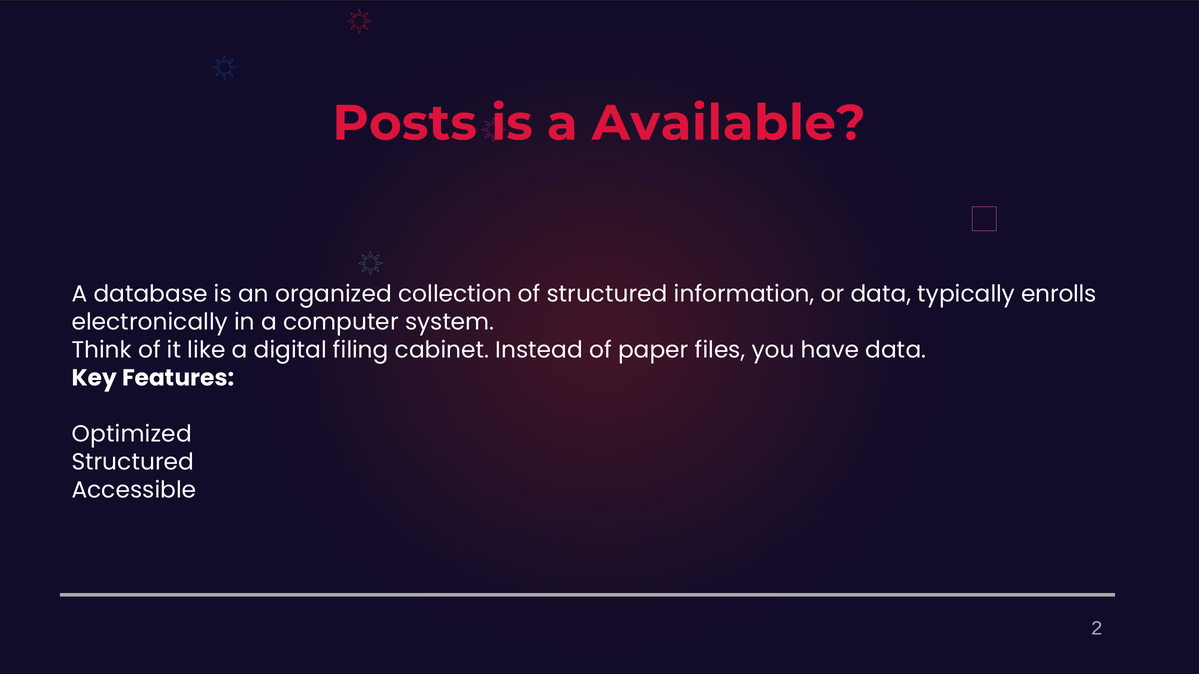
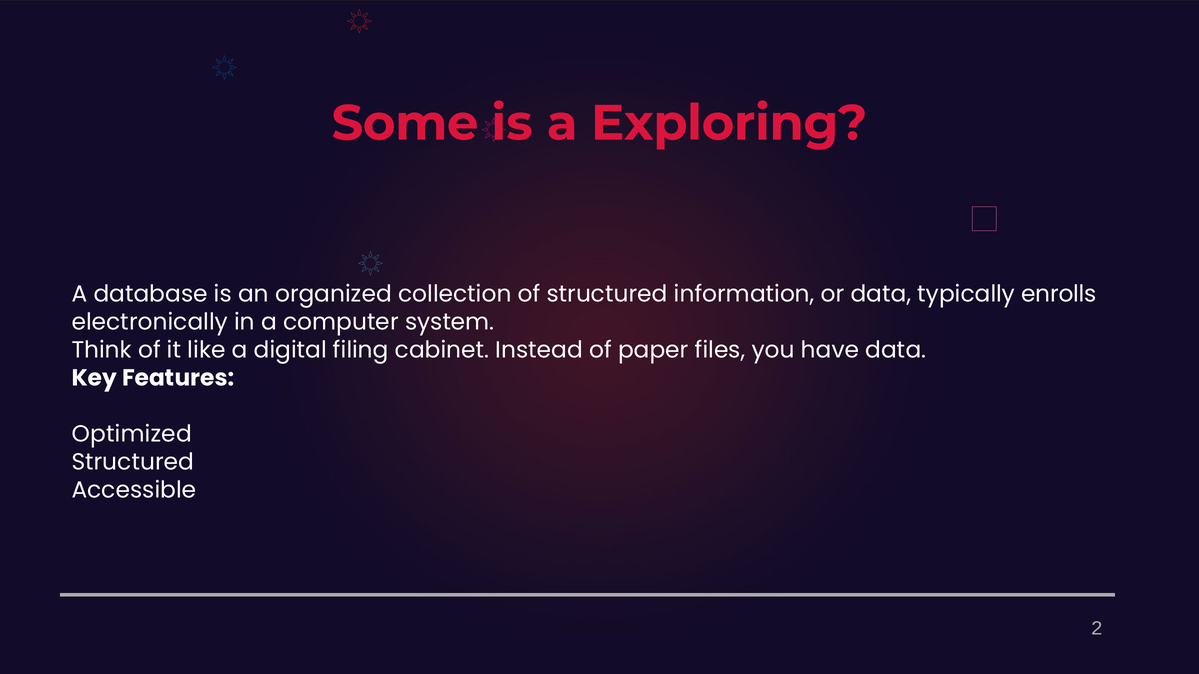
Posts: Posts -> Some (405, 123)
Available: Available -> Exploring (729, 123)
